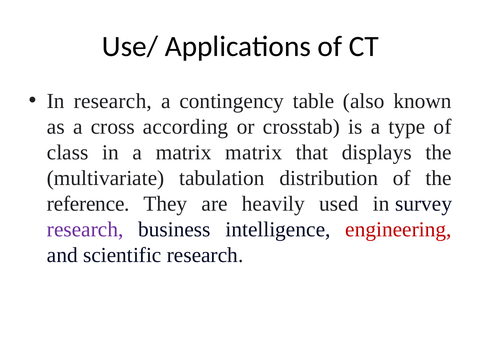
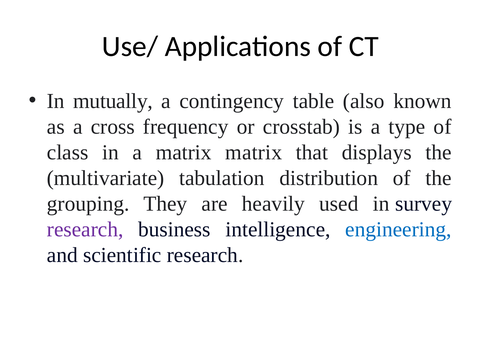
In research: research -> mutually (113, 101)
according: according -> frequency (186, 127)
reference: reference -> grouping (88, 204)
engineering colour: red -> blue (398, 229)
